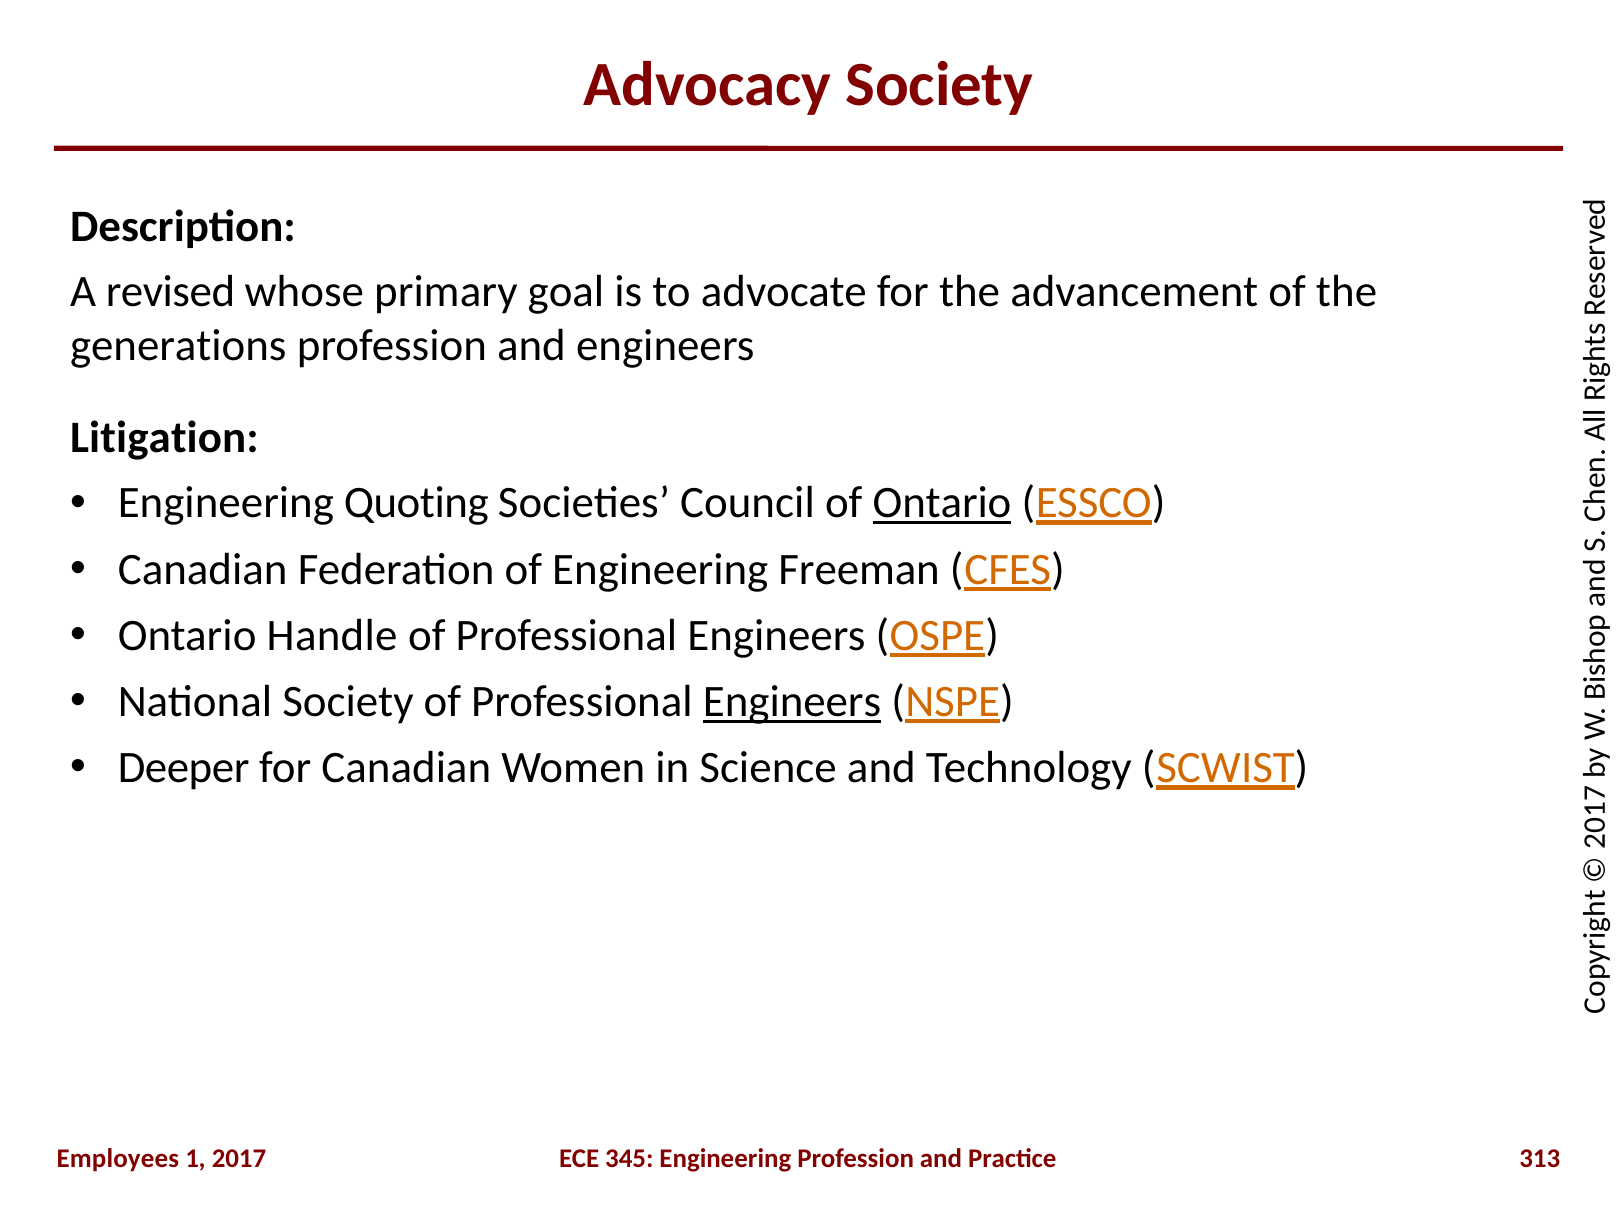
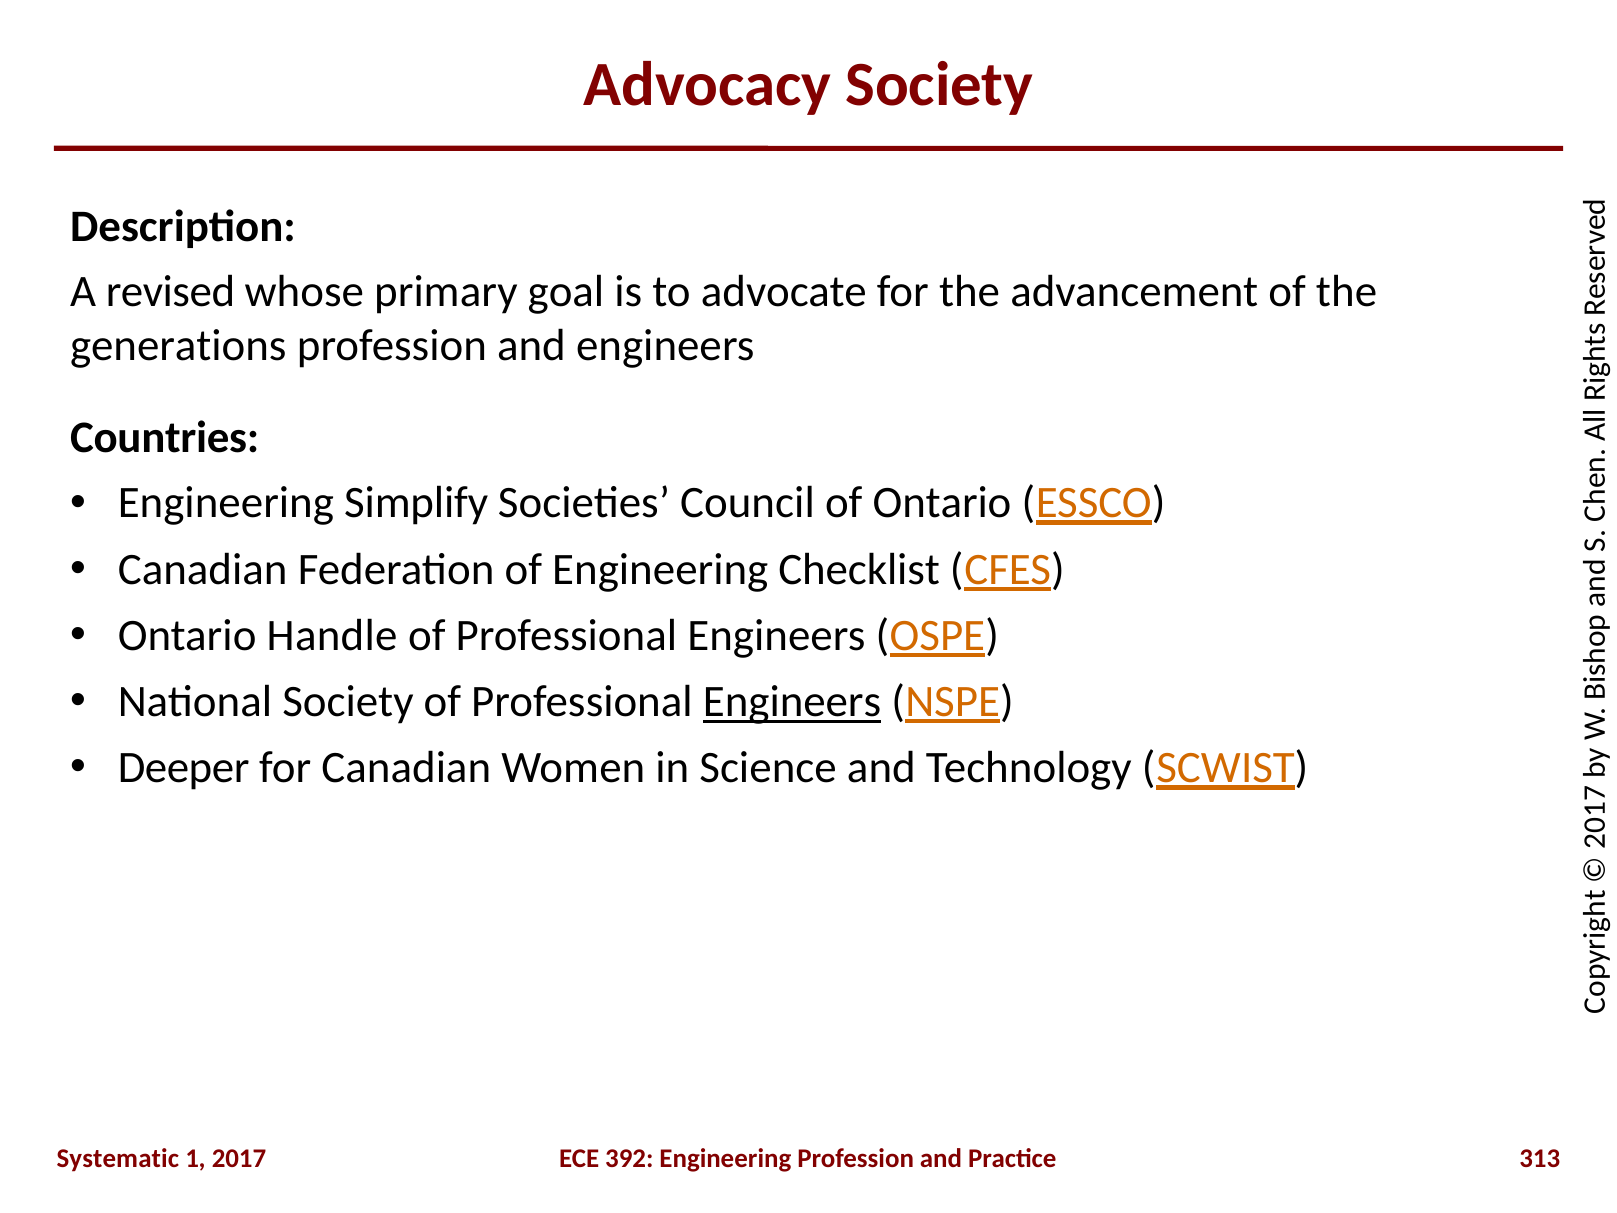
Litigation: Litigation -> Countries (165, 438)
Quoting: Quoting -> Simplify (416, 503)
Ontario underline: present -> none (942, 503)
Freeman: Freeman -> Checklist (859, 569)
Employees: Employees -> Systematic (118, 1158)
345: 345 -> 392 (629, 1158)
